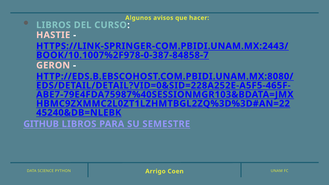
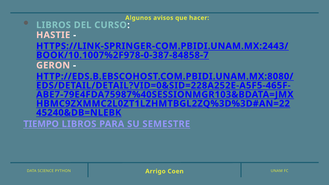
GITHUB: GITHUB -> TIEMPO (41, 124)
